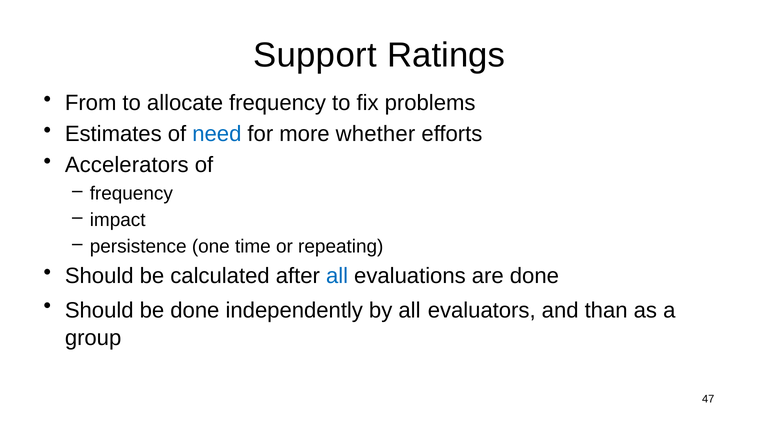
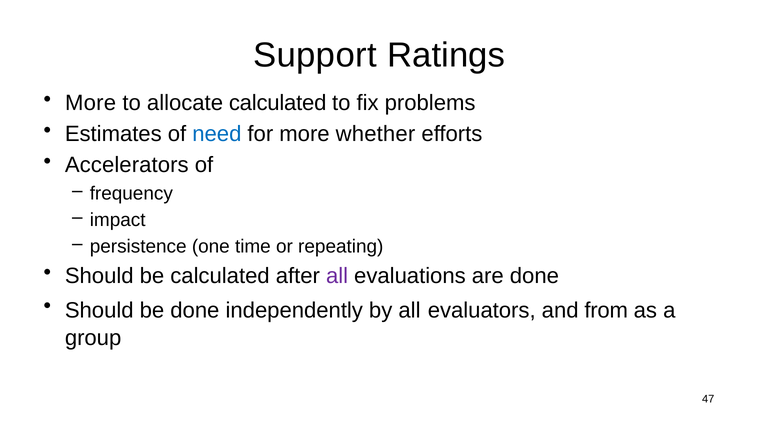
From: From -> More (91, 103)
allocate frequency: frequency -> calculated (278, 103)
all colour: blue -> purple (337, 275)
than: than -> from (606, 310)
